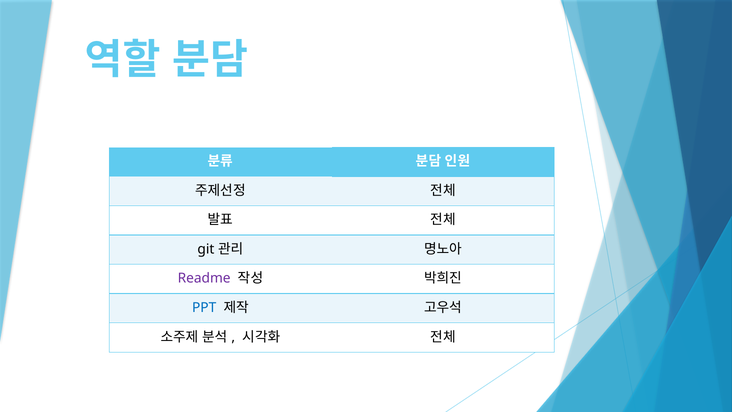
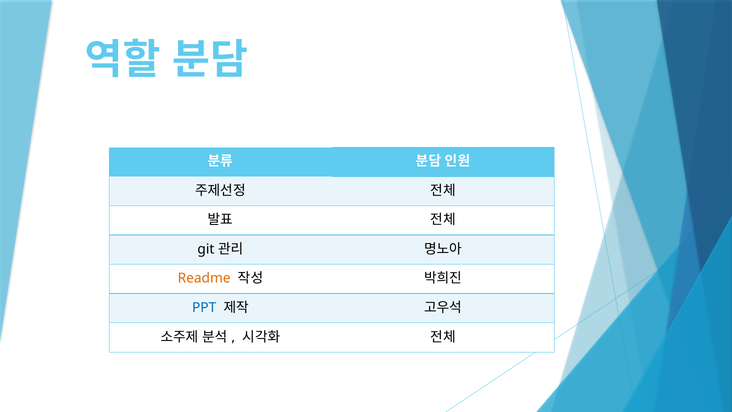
Readme colour: purple -> orange (204, 278)
